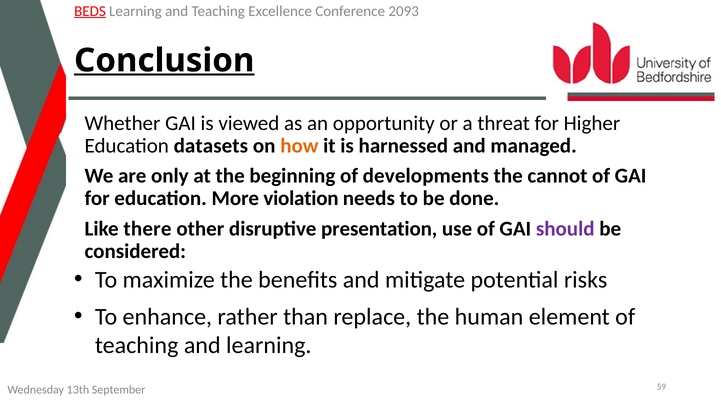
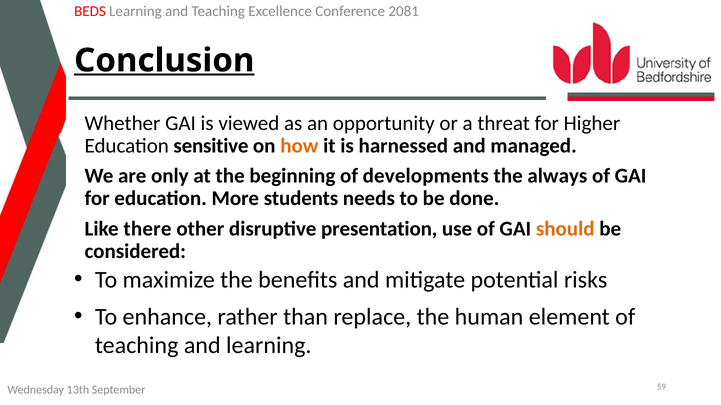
BEDS underline: present -> none (90, 11)
2093: 2093 -> 2081 (404, 11)
datasets: datasets -> sensitive (211, 146)
cannot: cannot -> always (557, 176)
violation: violation -> students (301, 199)
should colour: purple -> orange (565, 229)
